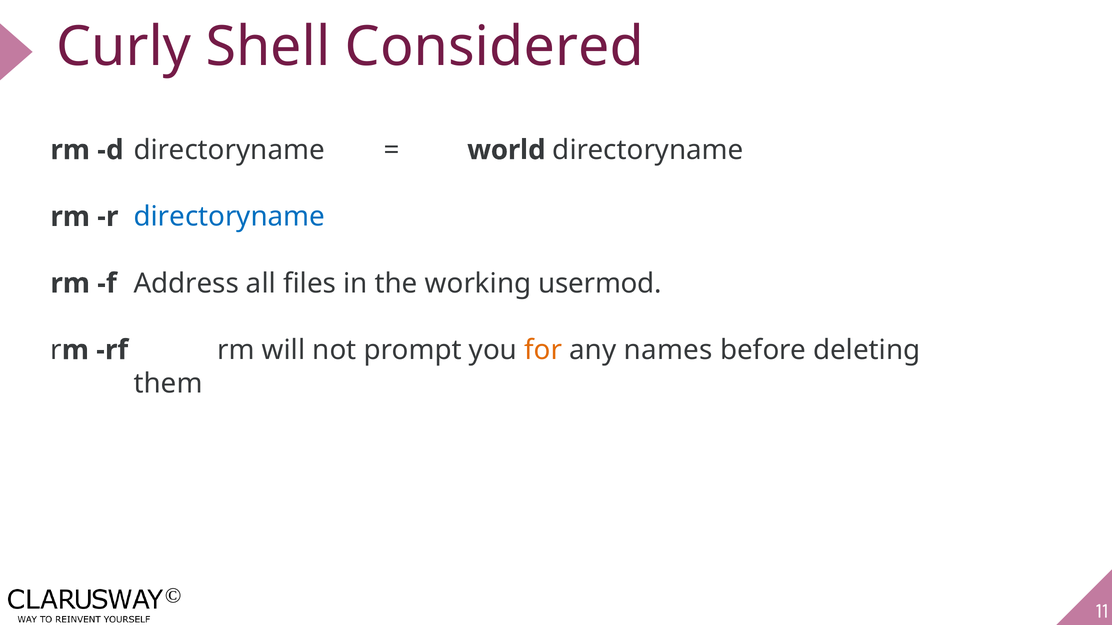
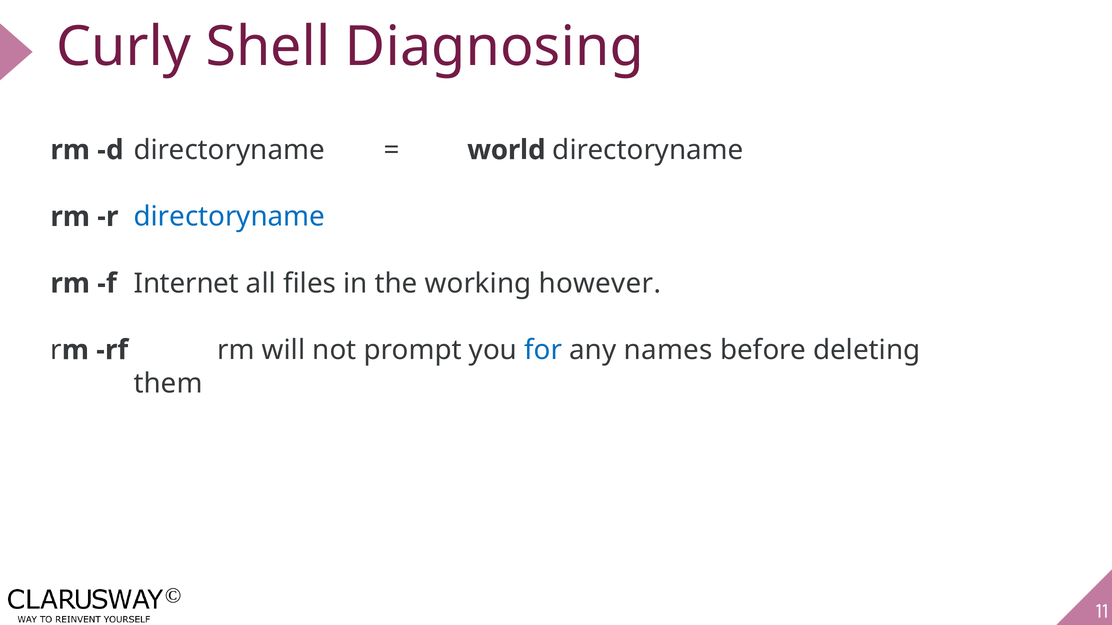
Considered: Considered -> Diagnosing (494, 47)
Address: Address -> Internet (186, 284)
usermod: usermod -> however (600, 284)
for colour: orange -> blue (543, 350)
